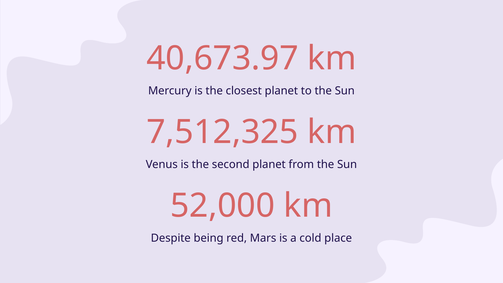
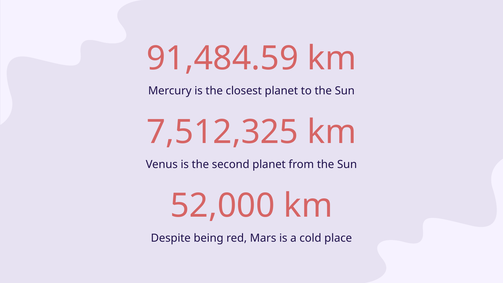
40,673.97: 40,673.97 -> 91,484.59 (222, 59)
